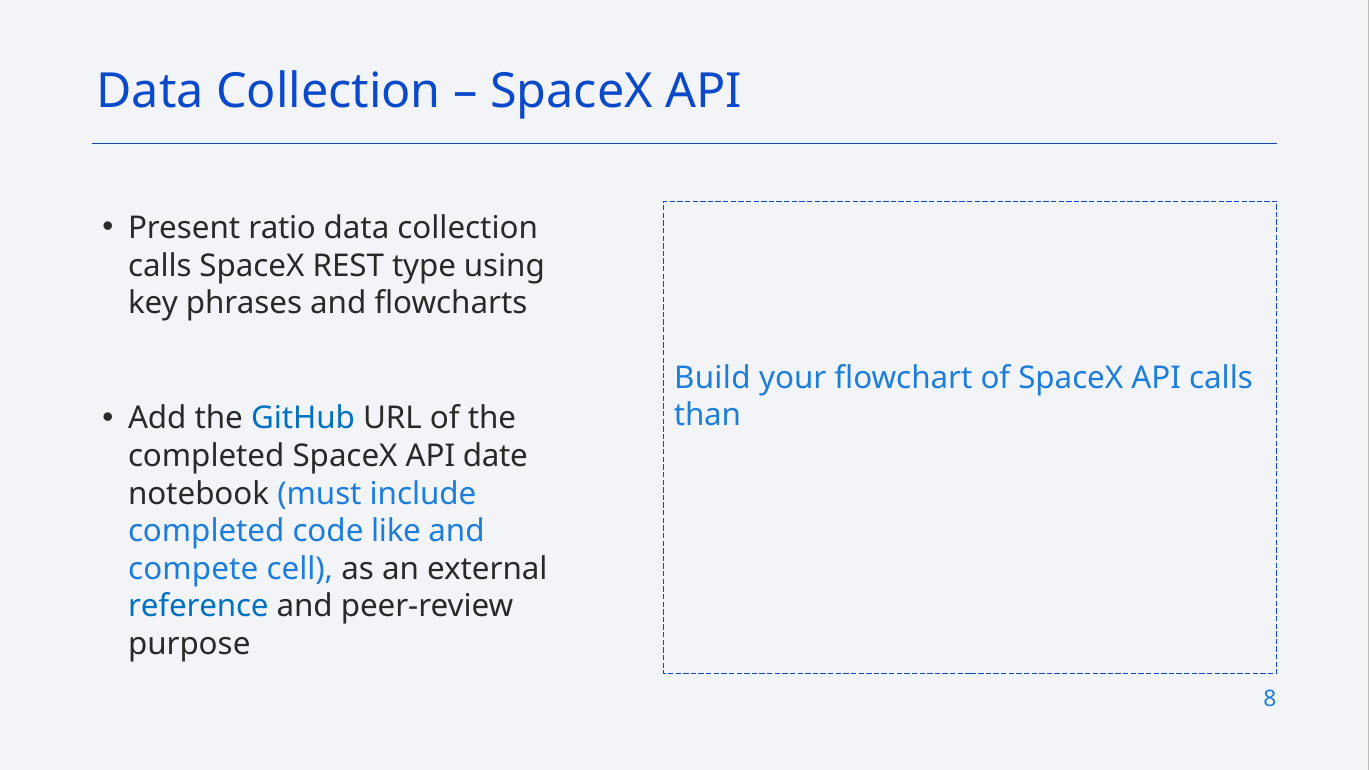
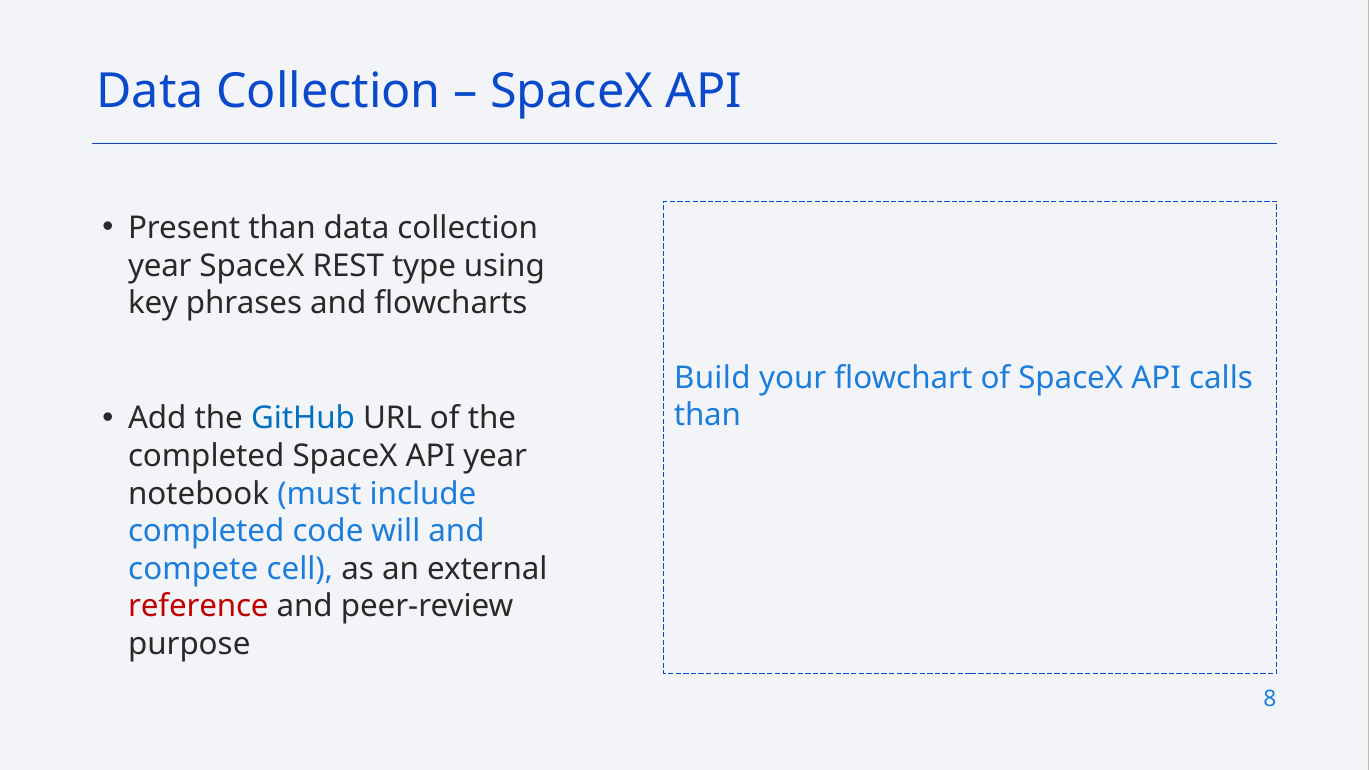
Present ratio: ratio -> than (282, 228)
calls: calls -> year (160, 266)
API date: date -> year (495, 456)
like: like -> will (396, 531)
reference colour: blue -> red (198, 607)
